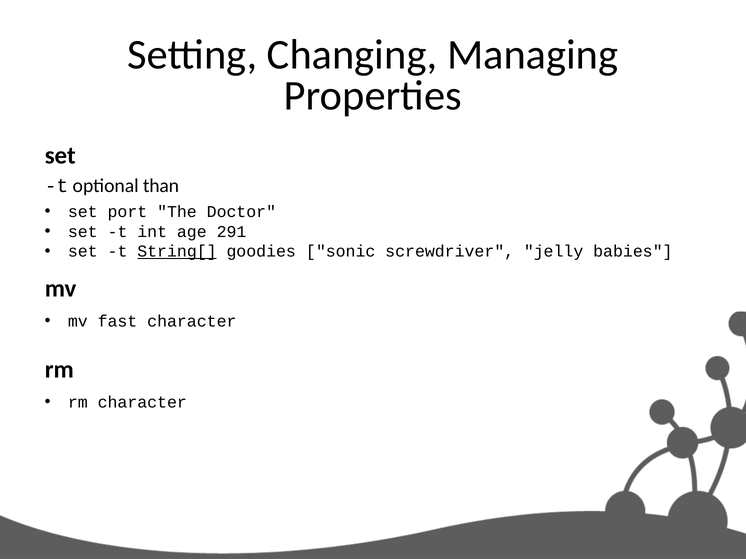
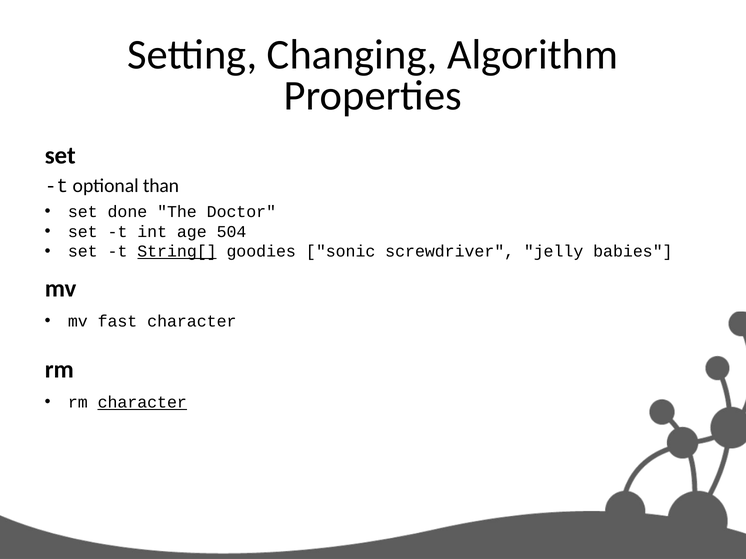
Managing: Managing -> Algorithm (533, 55)
port: port -> done (127, 212)
291: 291 -> 504 (231, 232)
character underline: none -> present (142, 403)
